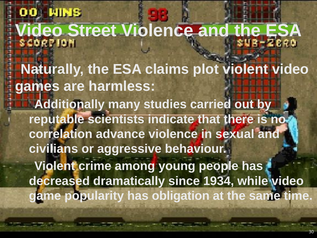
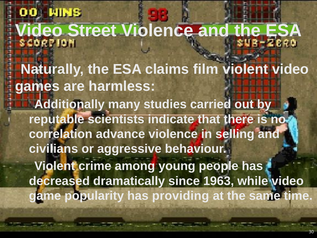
plot: plot -> film (206, 69)
sexual: sexual -> selling (235, 134)
1934: 1934 -> 1963 (219, 181)
obligation: obligation -> providing (181, 196)
